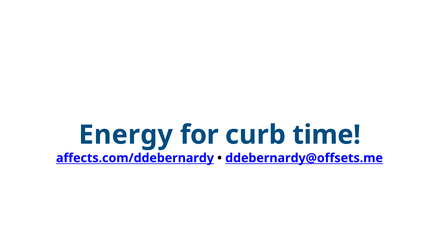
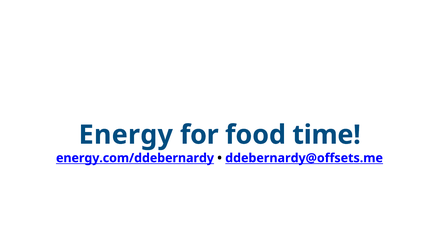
curb: curb -> food (256, 135)
affects.com/ddebernardy: affects.com/ddebernardy -> energy.com/ddebernardy (135, 158)
